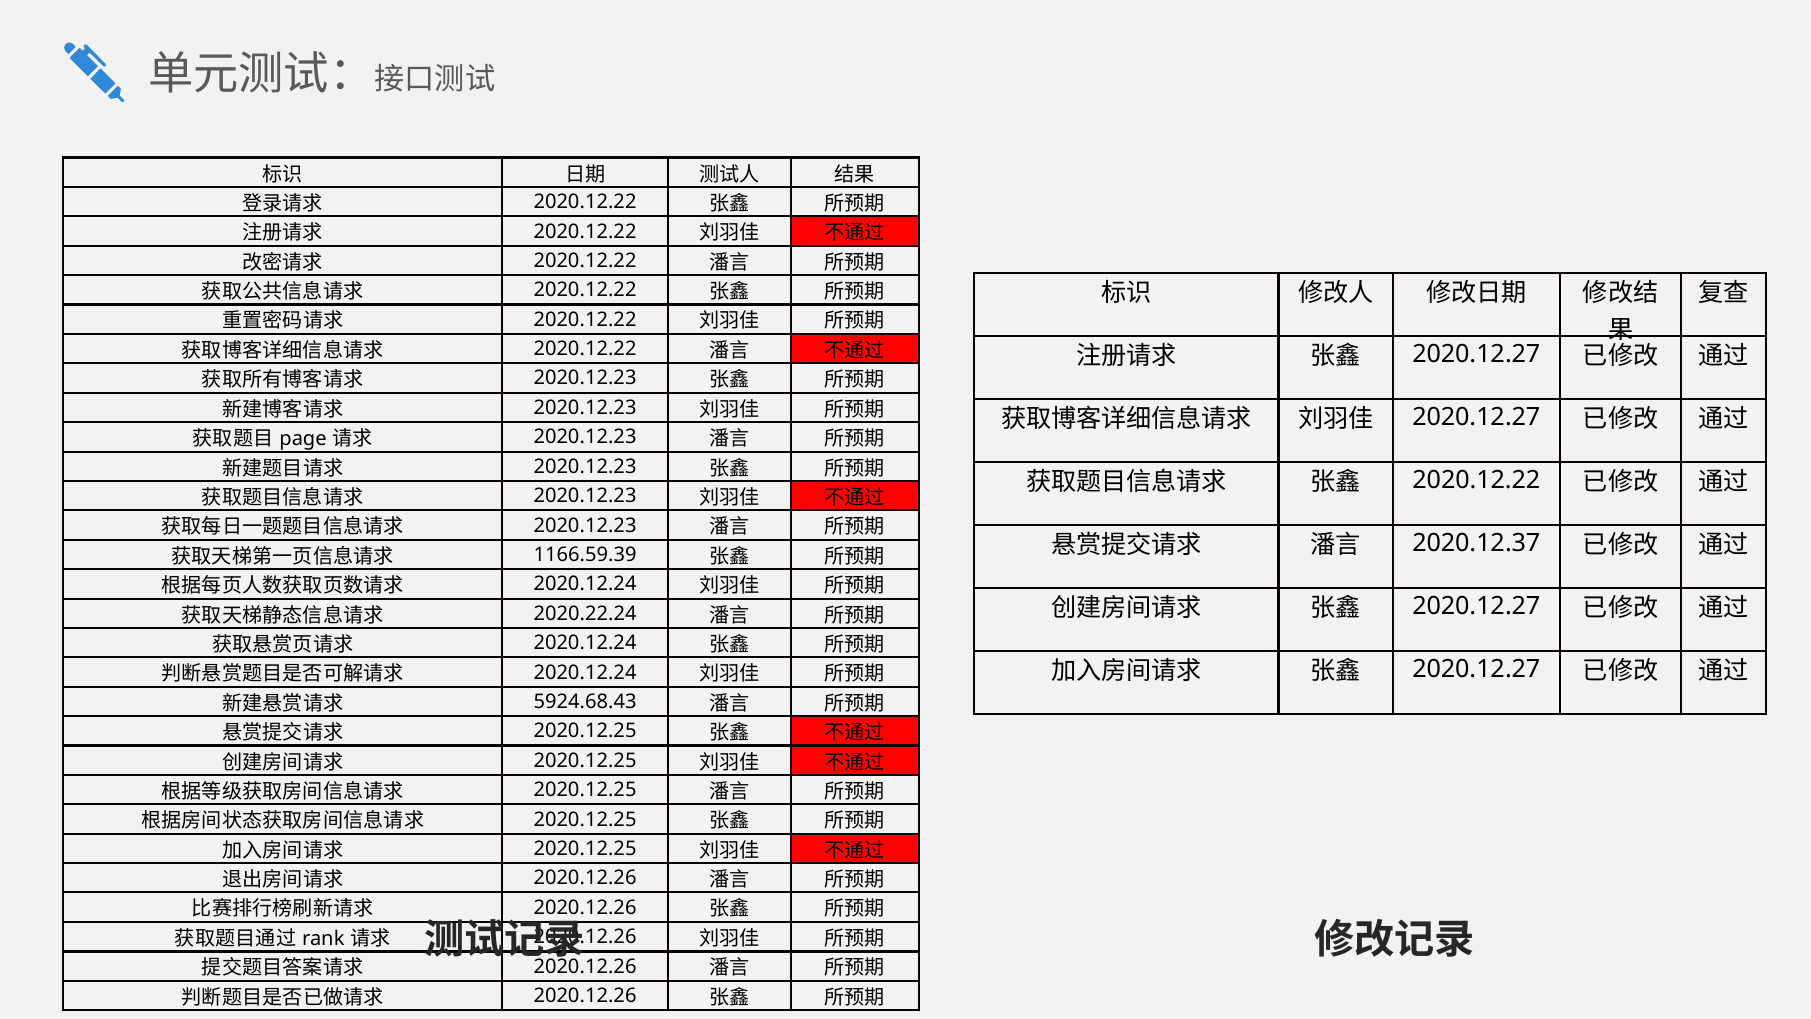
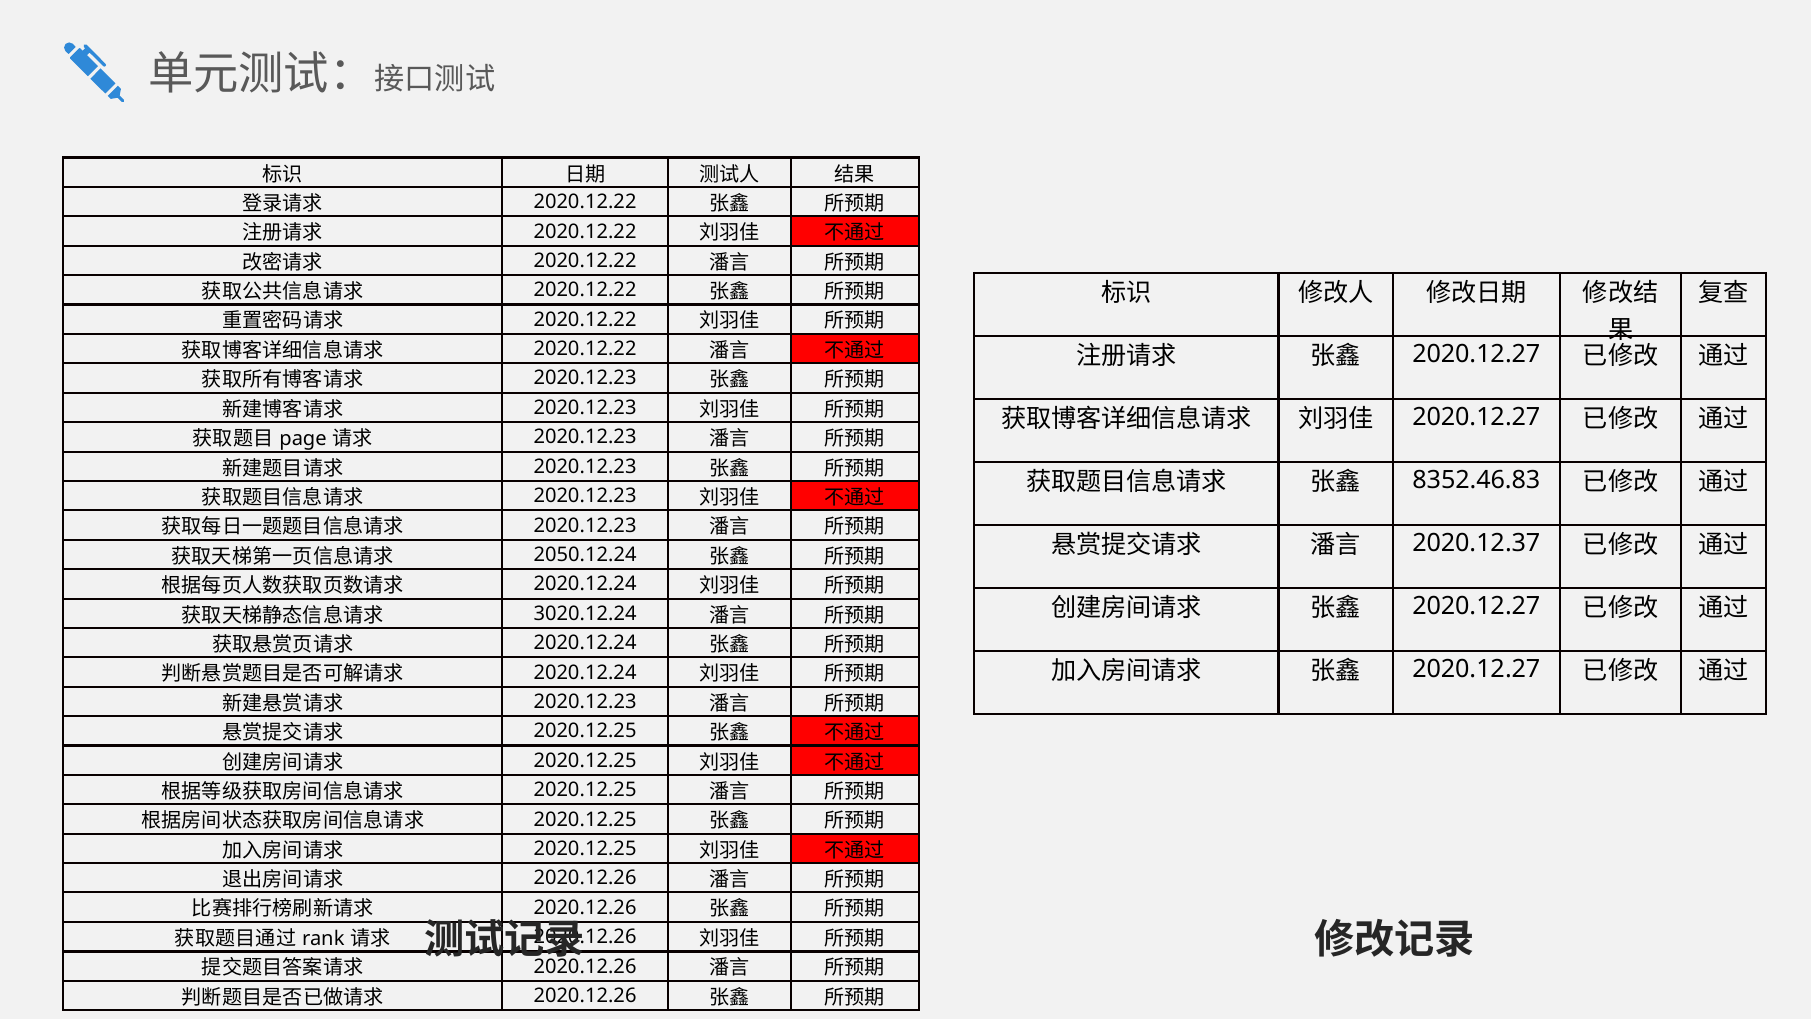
2020.12.22: 2020.12.22 -> 8352.46.83 (1476, 480)
1166.59.39: 1166.59.39 -> 2050.12.24 (585, 555)
2020.22.24: 2020.22.24 -> 3020.12.24 (585, 614)
5924.68.43: 5924.68.43 -> 2020.12.23 (585, 702)
